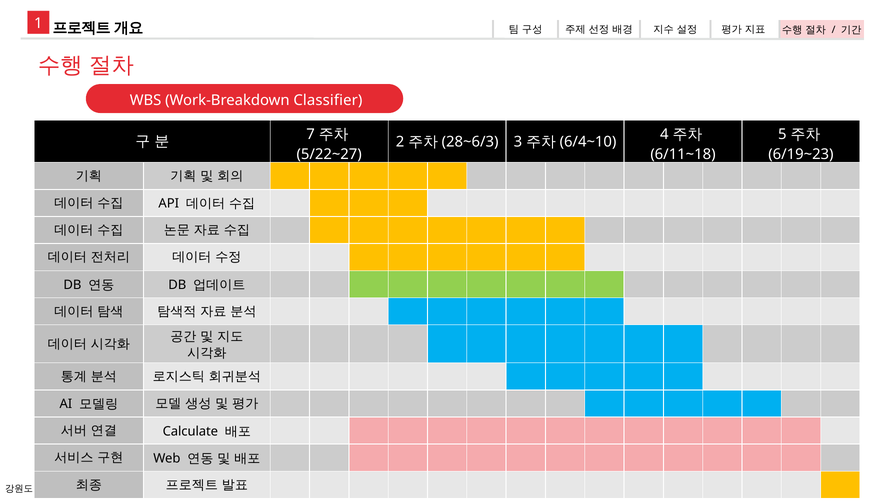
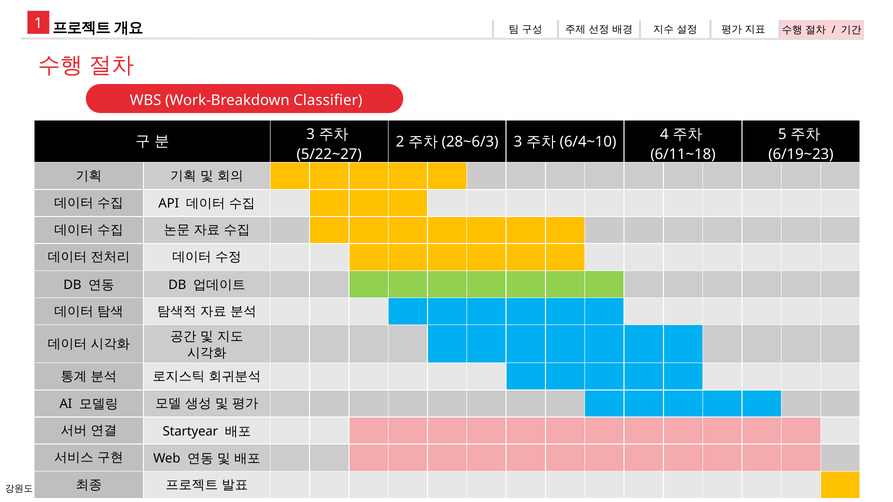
7: 7 -> 3 (311, 134)
Calculate: Calculate -> Startyear (190, 432)
